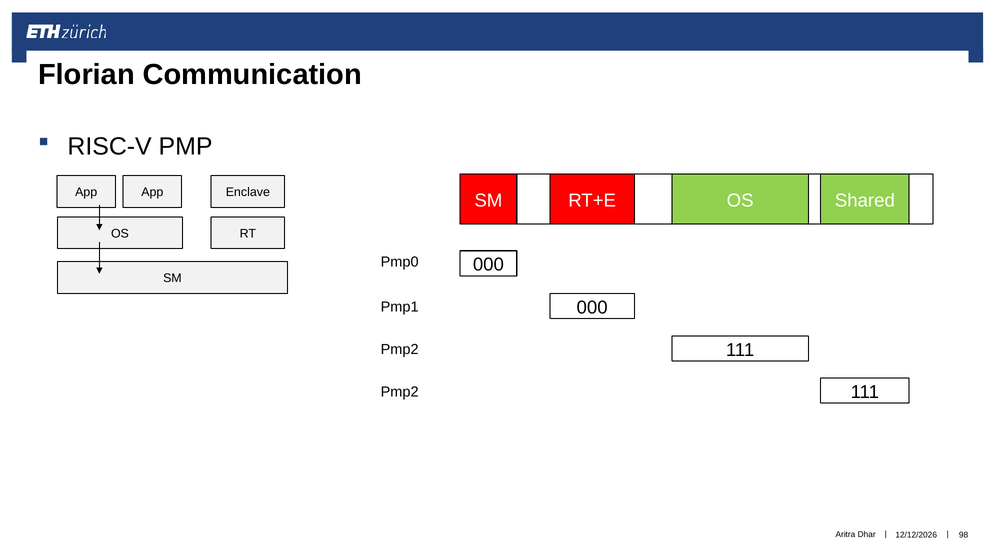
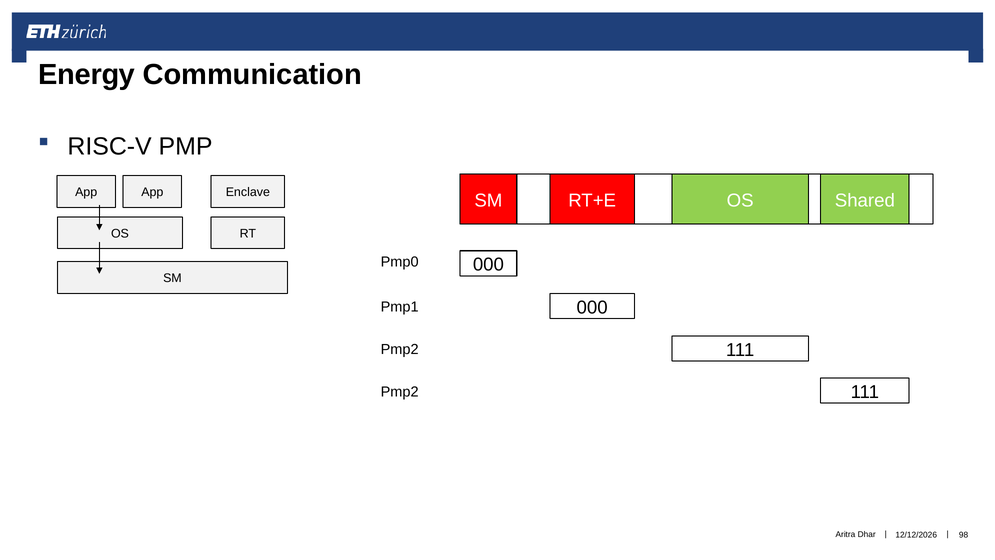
Florian: Florian -> Energy (87, 75)
